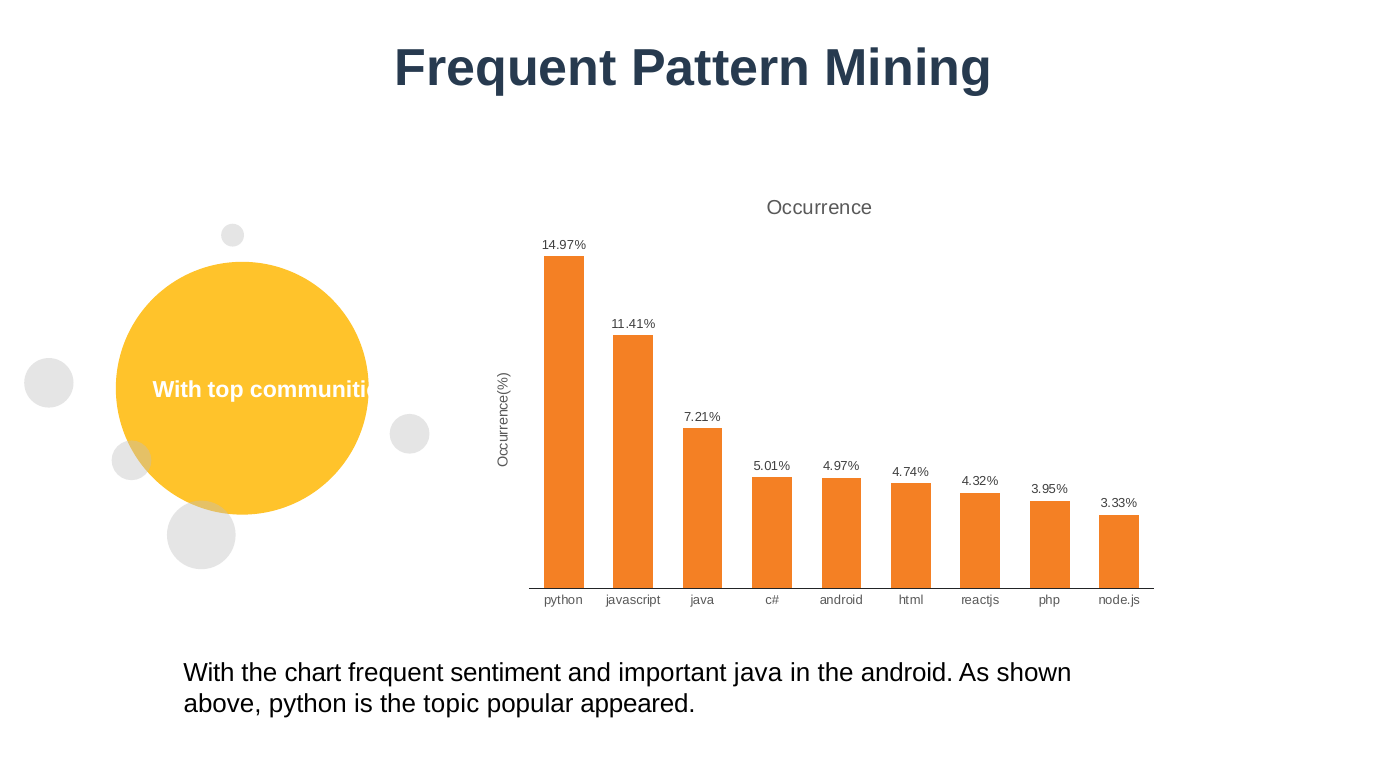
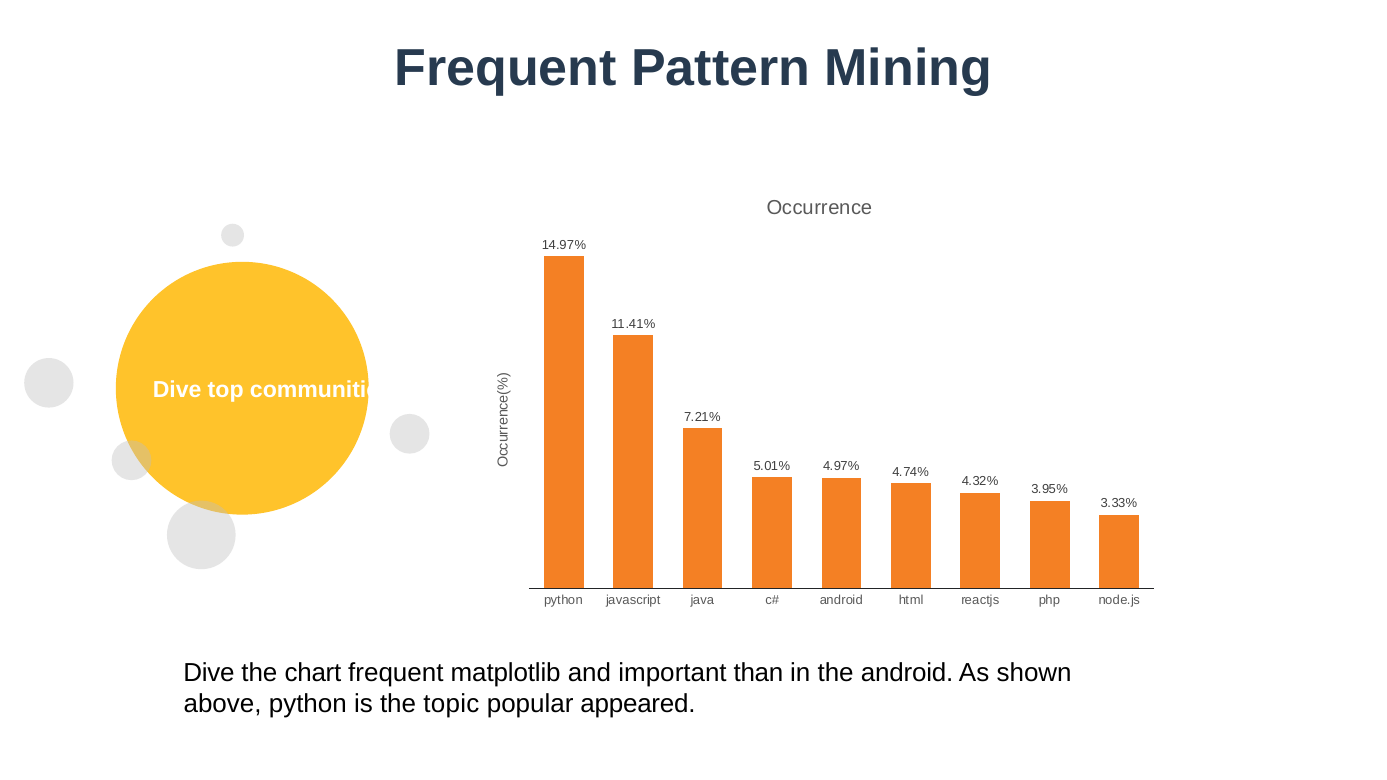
With: With -> Dive (177, 390)
With: With -> Dive (209, 673)
sentiment: sentiment -> matplotlib (506, 673)
important java: java -> than (758, 673)
